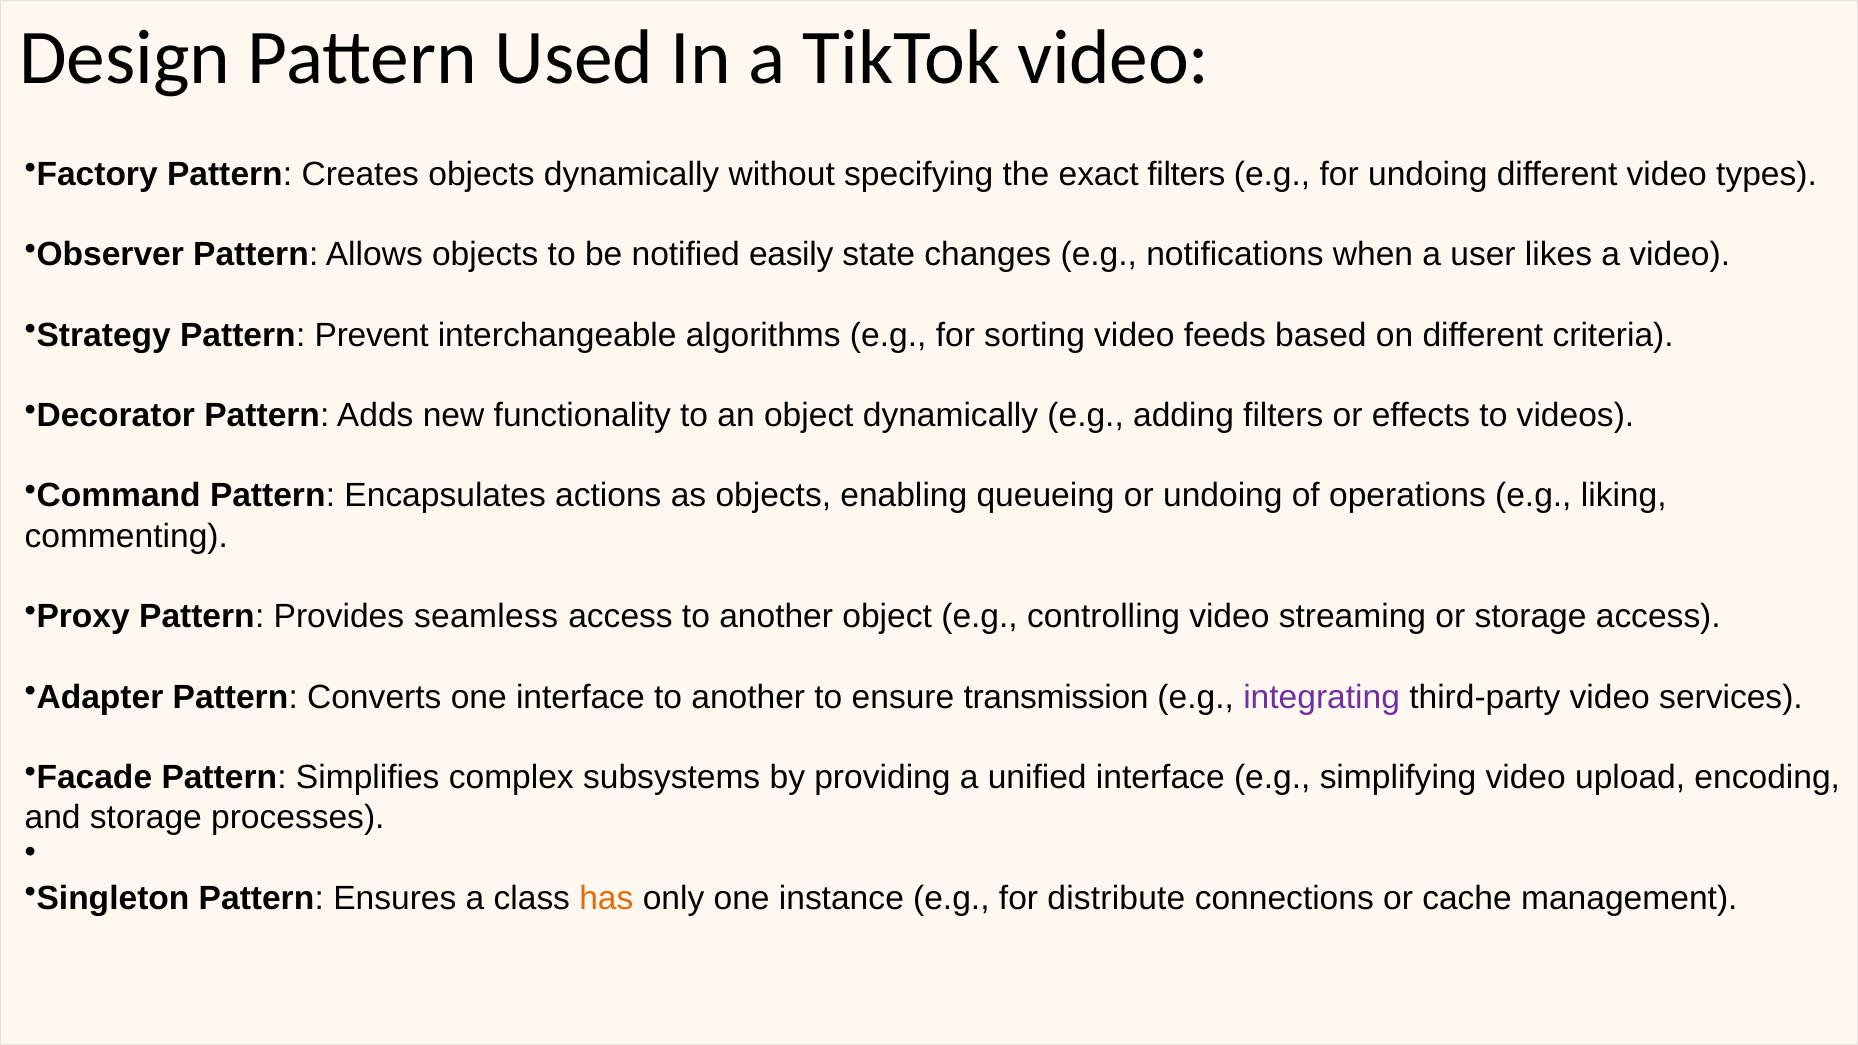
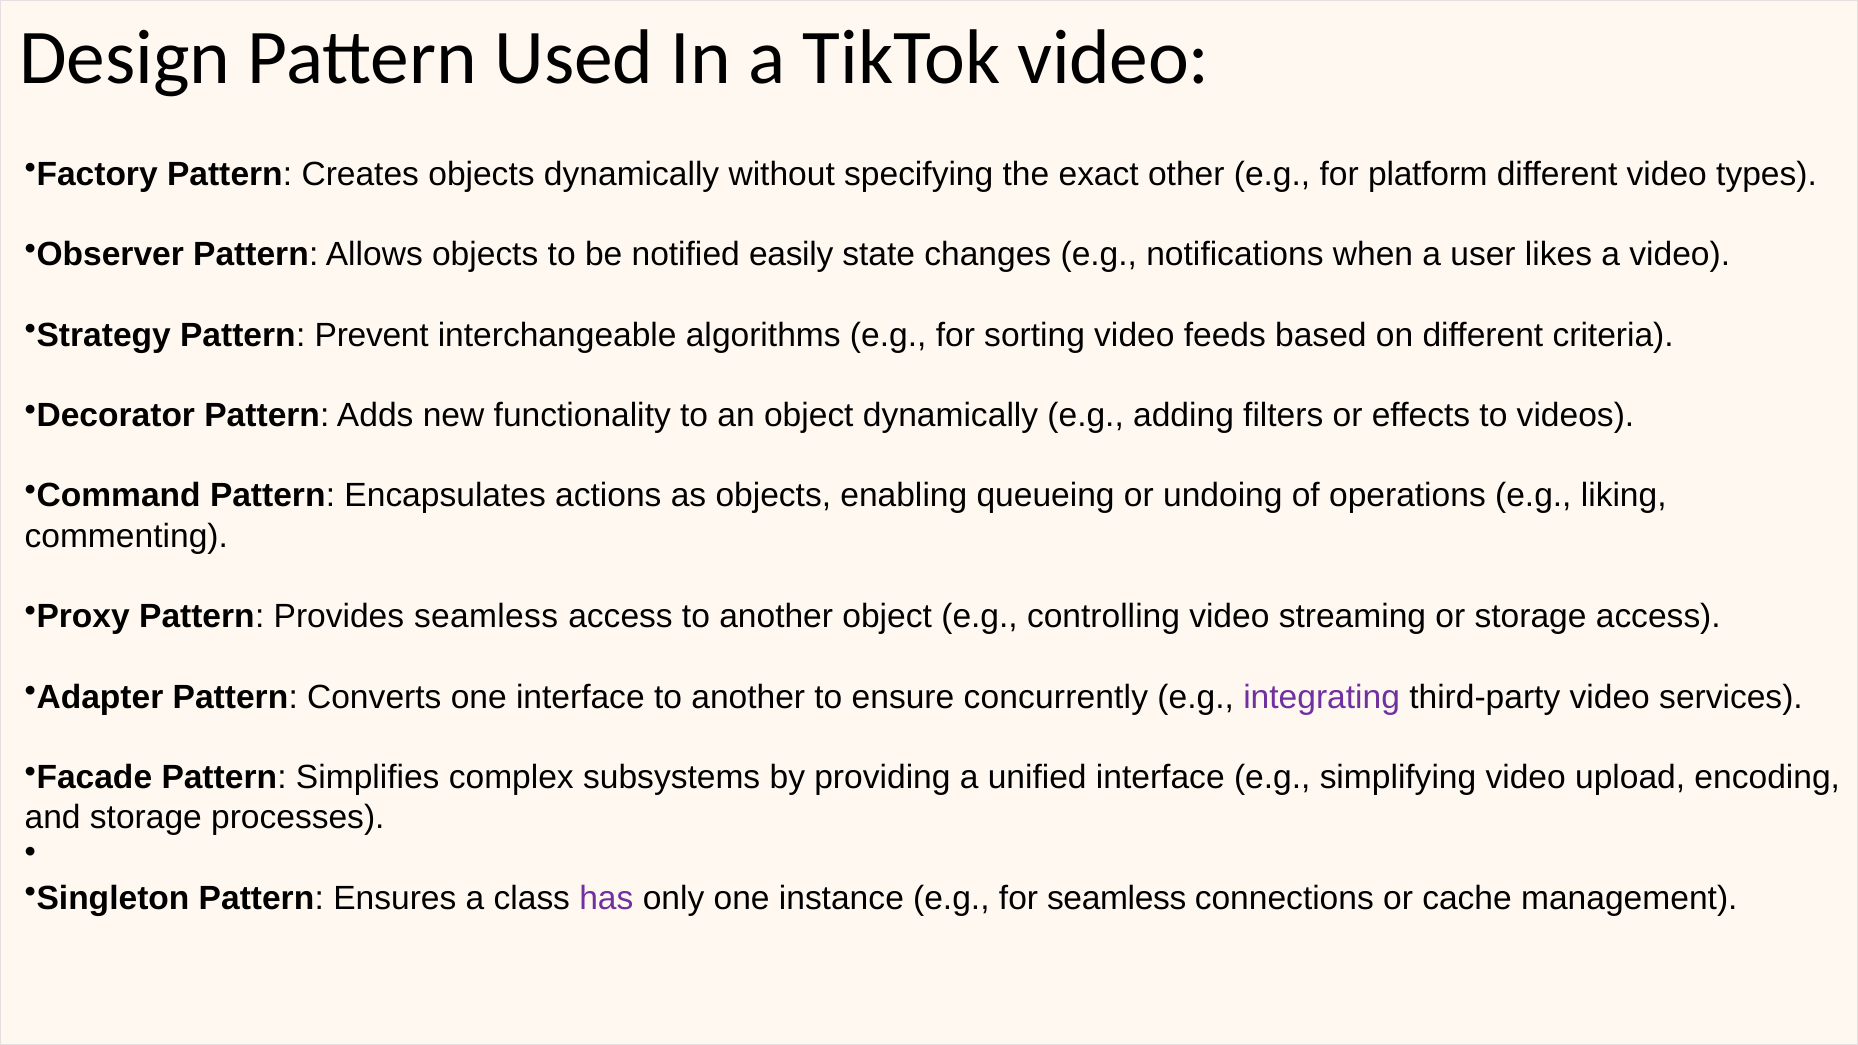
exact filters: filters -> other (1186, 174)
for undoing: undoing -> platform (1428, 174)
transmission: transmission -> concurrently (1056, 697)
has colour: orange -> purple (606, 898)
for distribute: distribute -> seamless (1117, 898)
